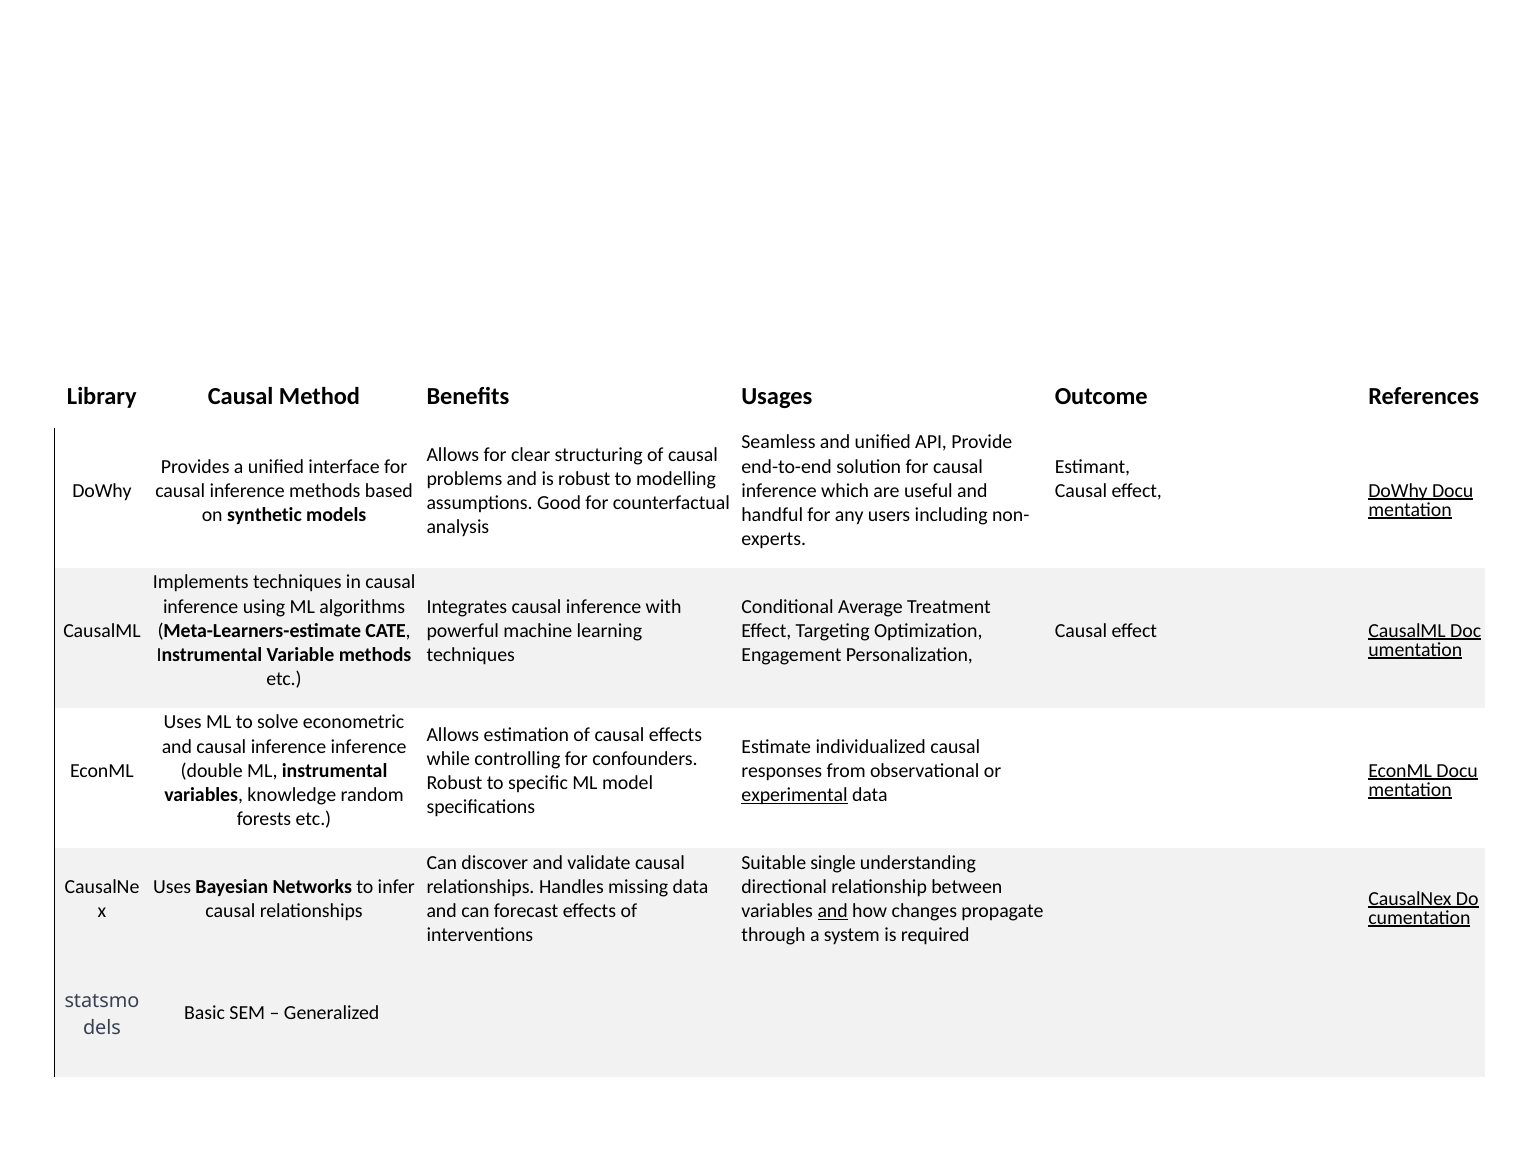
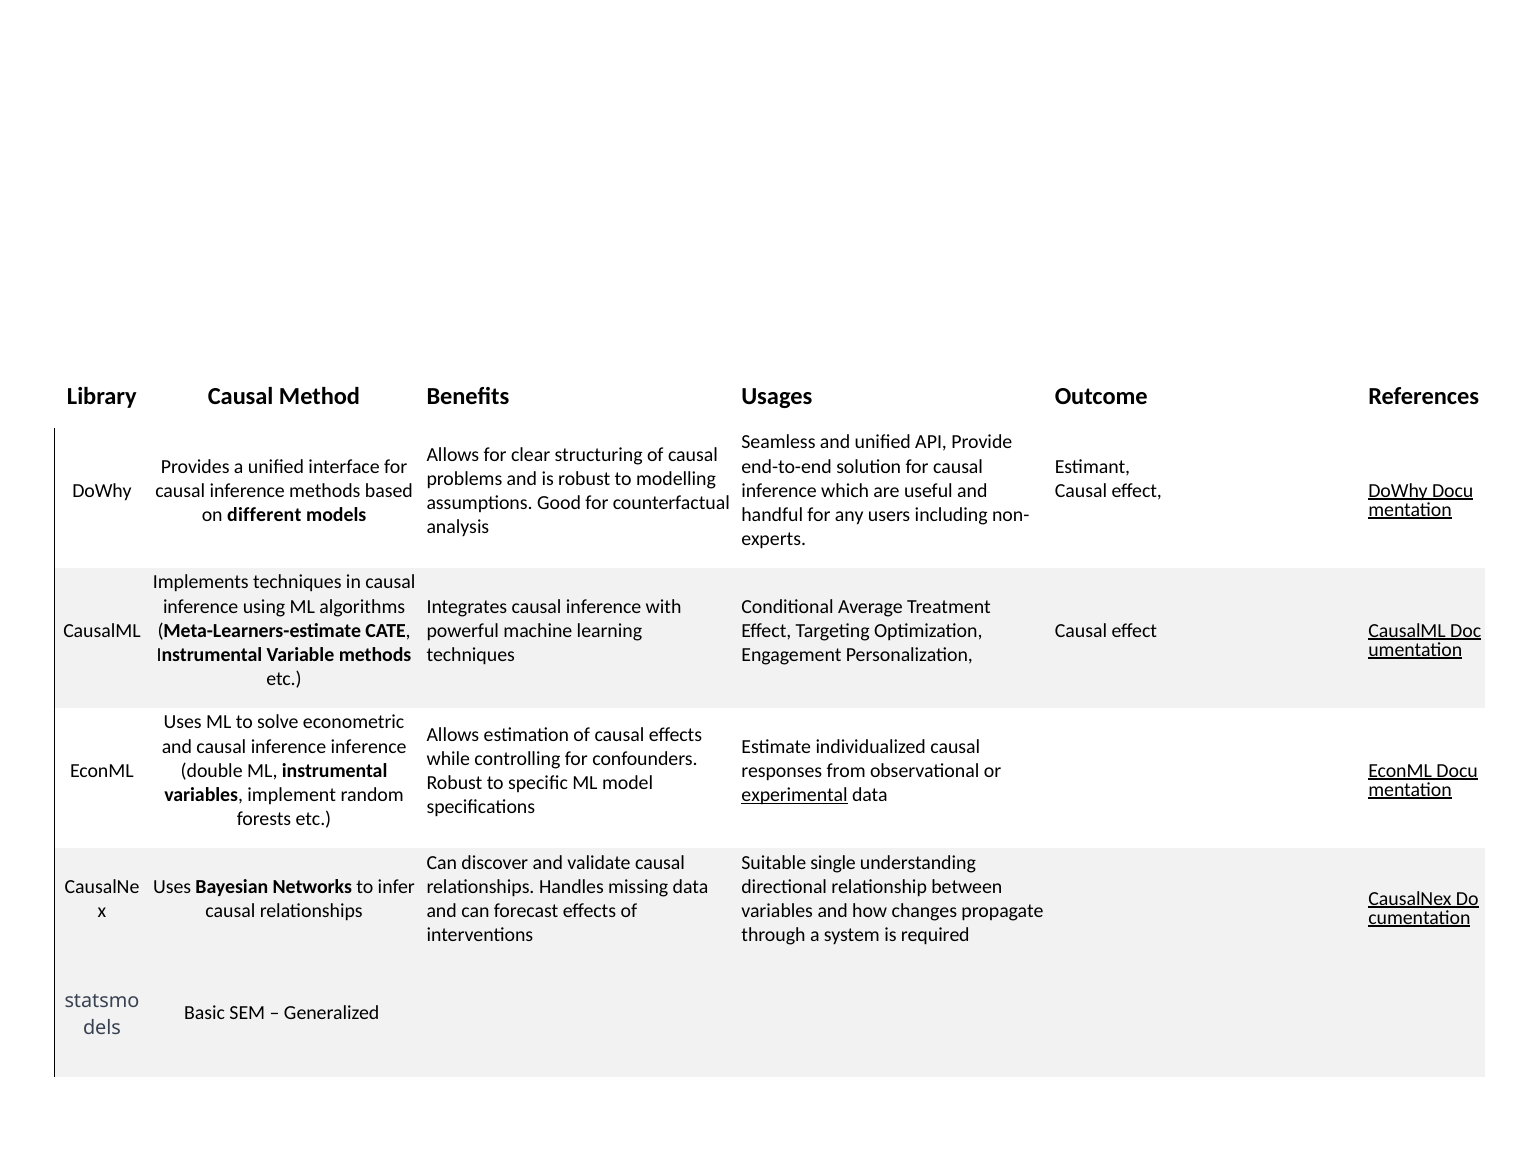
synthetic: synthetic -> different (264, 515)
knowledge: knowledge -> implement (292, 795)
and underline: present -> none (833, 911)
